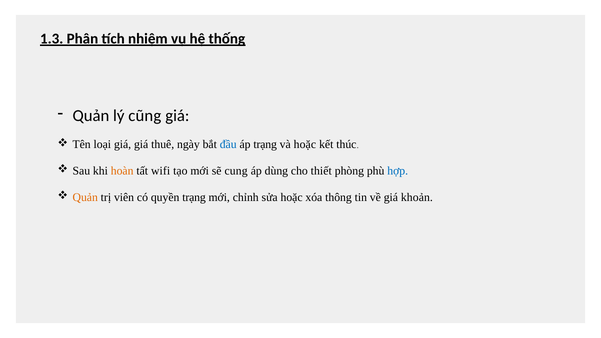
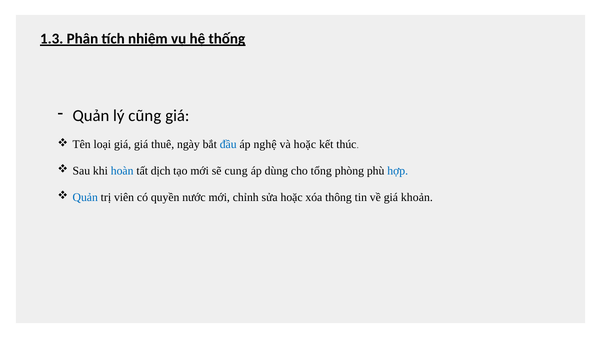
áp trạng: trạng -> nghệ (265, 145)
hoàn colour: orange -> blue (122, 171)
wifi: wifi -> dịch (161, 171)
thiết: thiết -> tổng (321, 171)
Quản colour: orange -> blue (85, 197)
quyền trạng: trạng -> nước (194, 197)
